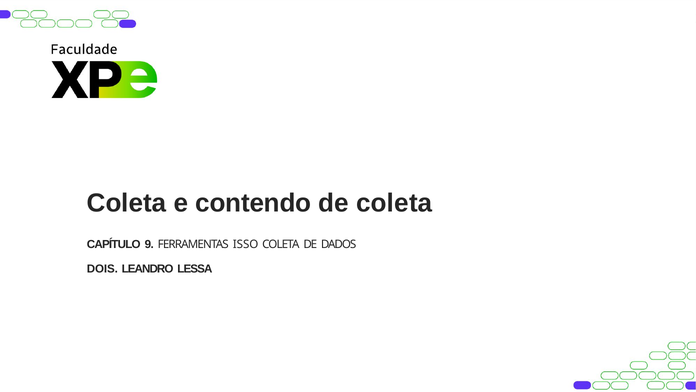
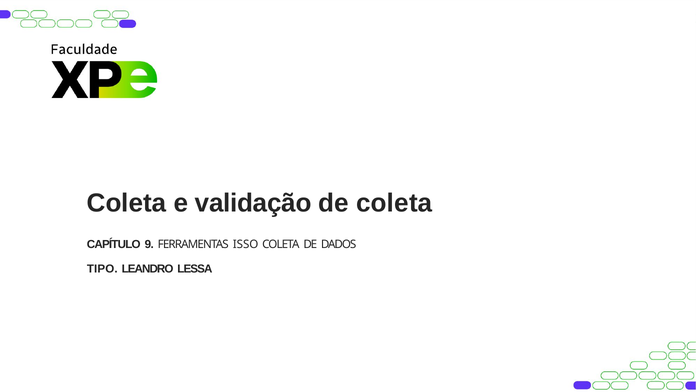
contendo: contendo -> validação (253, 203)
DOIS: DOIS -> TIPO (102, 269)
